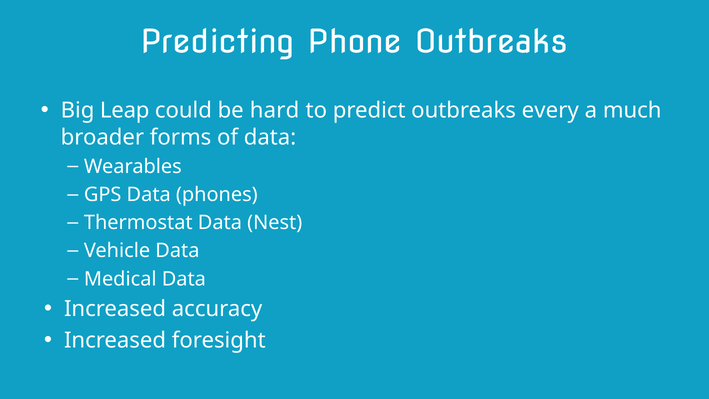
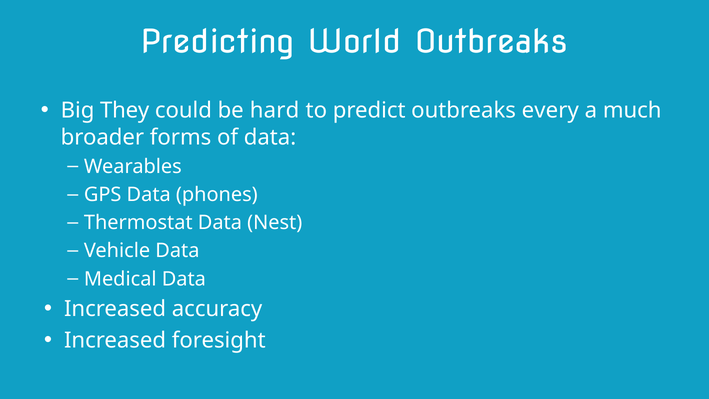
Phone: Phone -> World (355, 42)
Leap: Leap -> They (125, 111)
